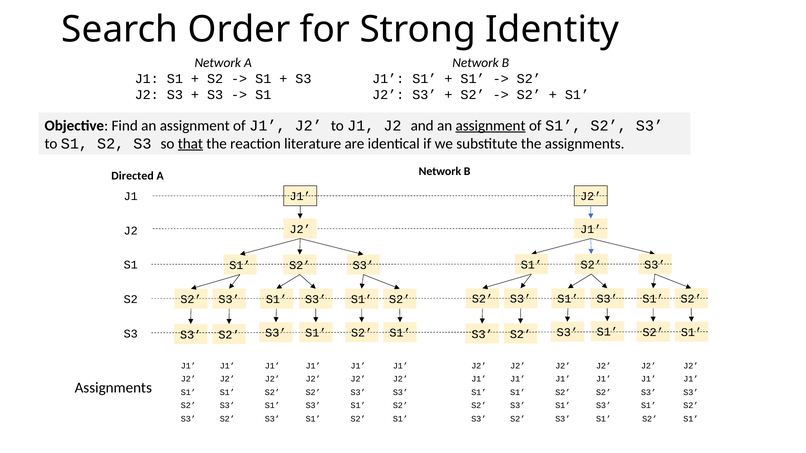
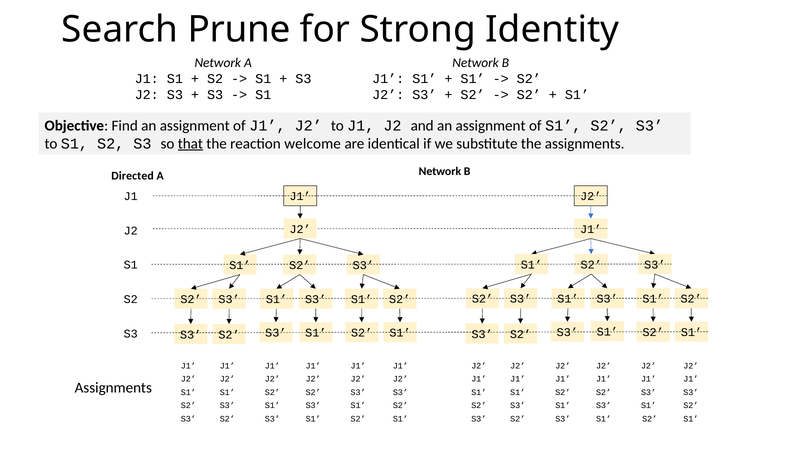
Order: Order -> Prune (239, 30)
assignment underline: present -> none (491, 126)
literature: literature -> welcome (313, 144)
